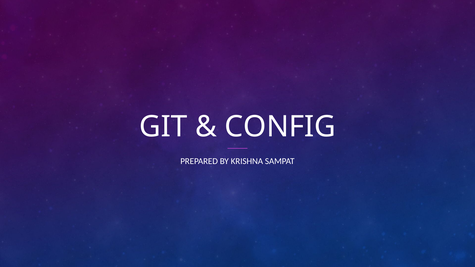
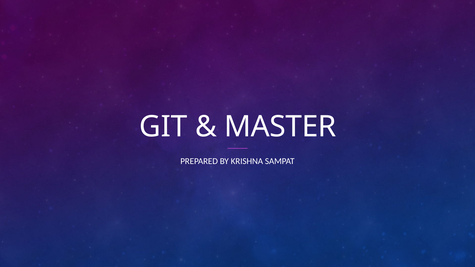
CONFIG: CONFIG -> MASTER (280, 127)
